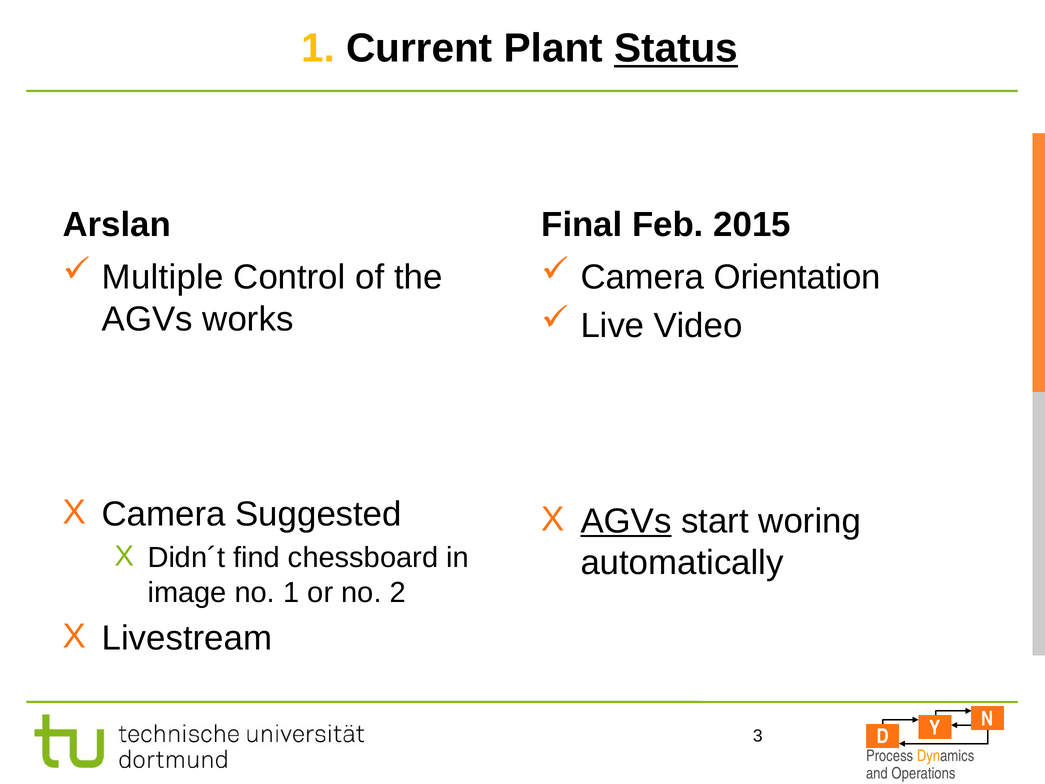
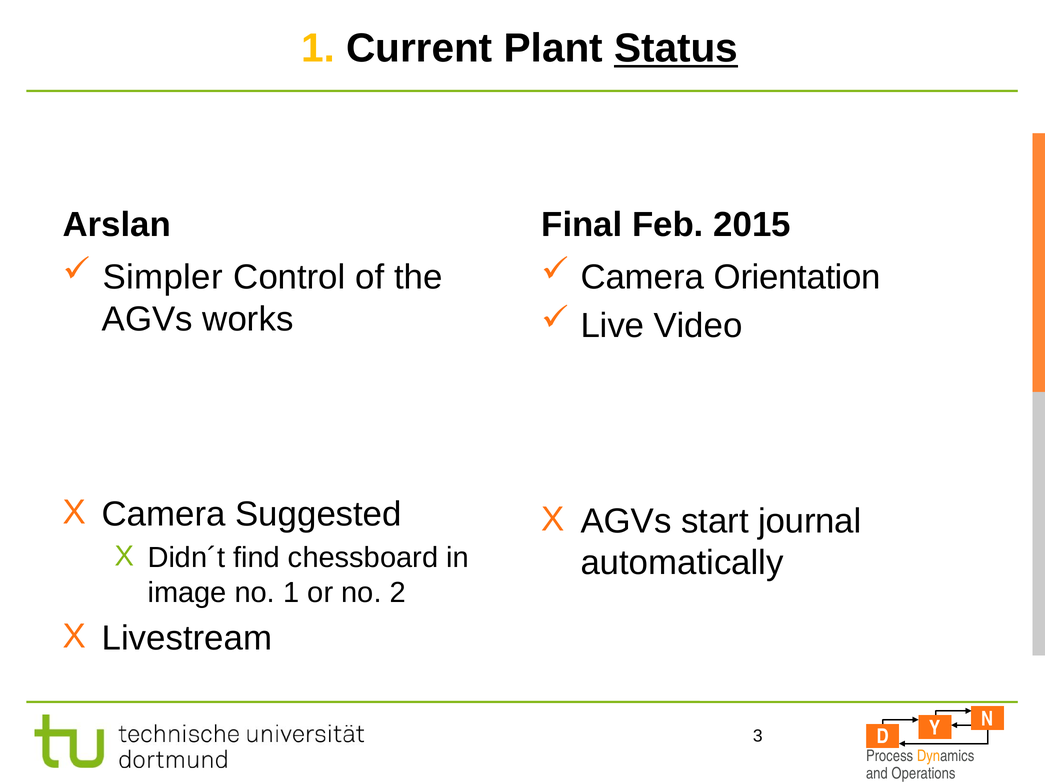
Multiple: Multiple -> Simpler (163, 277)
AGVs underline: present -> none (626, 521)
woring: woring -> journal (810, 521)
